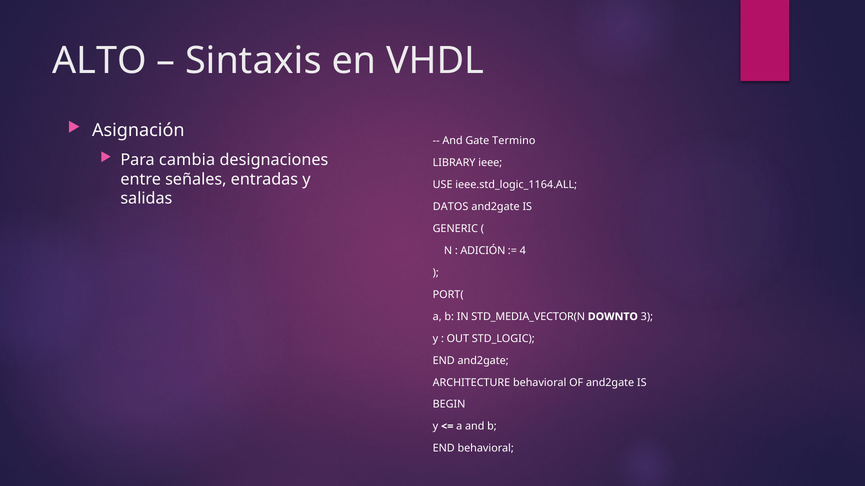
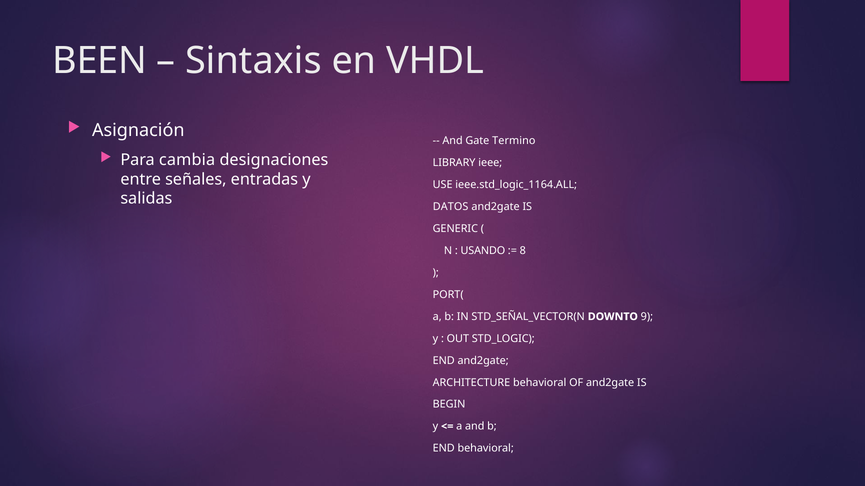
ALTO: ALTO -> BEEN (100, 61)
ADICIÓN: ADICIÓN -> USANDO (483, 251)
4: 4 -> 8 (523, 251)
STD_MEDIA_VECTOR(N: STD_MEDIA_VECTOR(N -> STD_SEÑAL_VECTOR(N (528, 317)
3: 3 -> 9 (647, 317)
